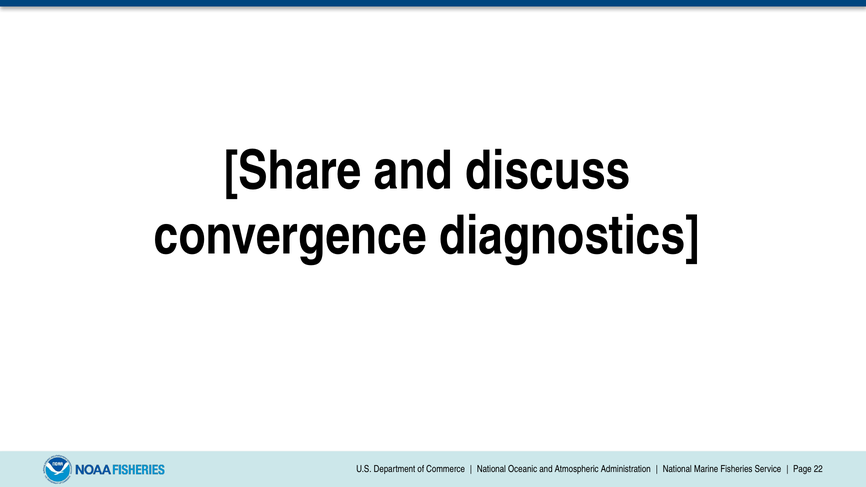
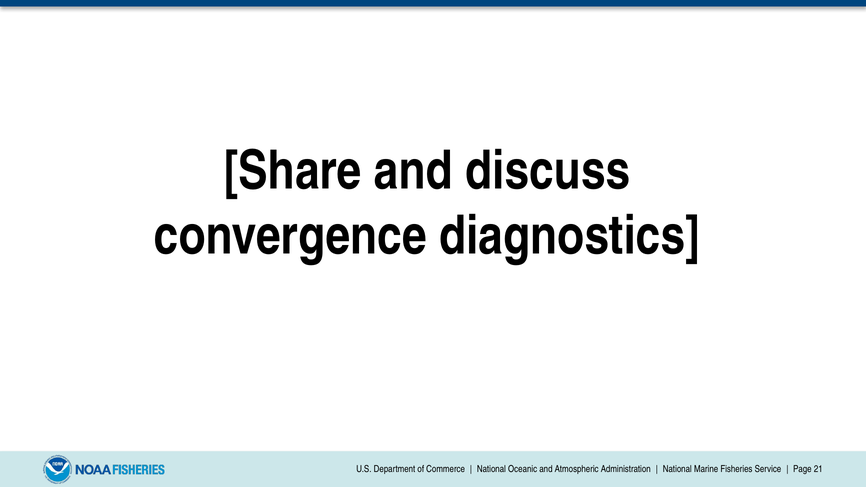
22: 22 -> 21 (818, 469)
